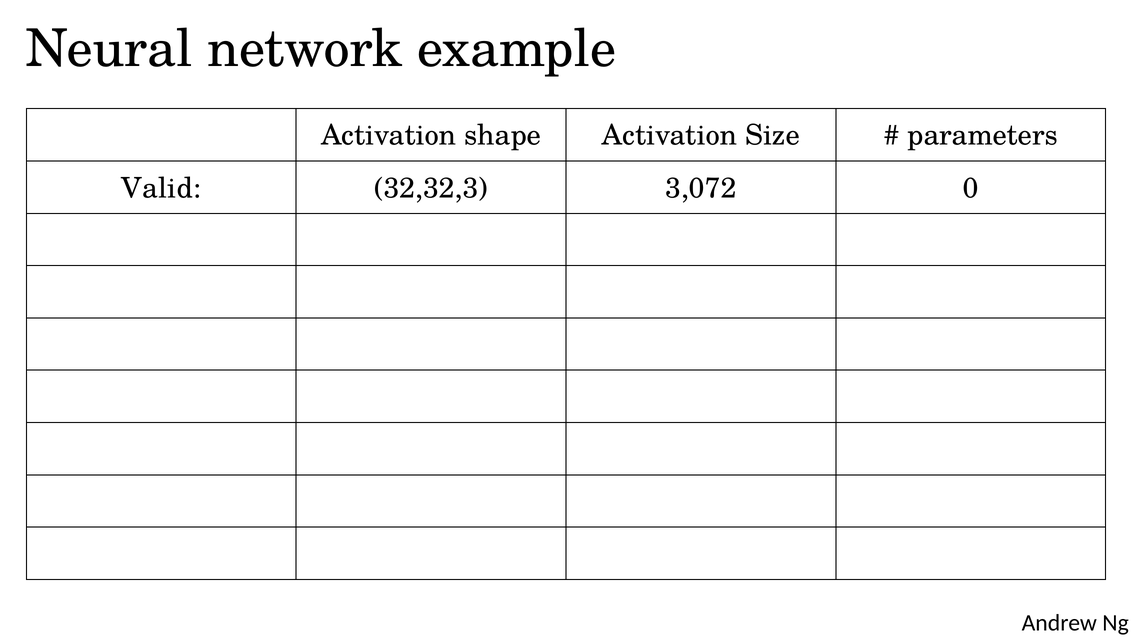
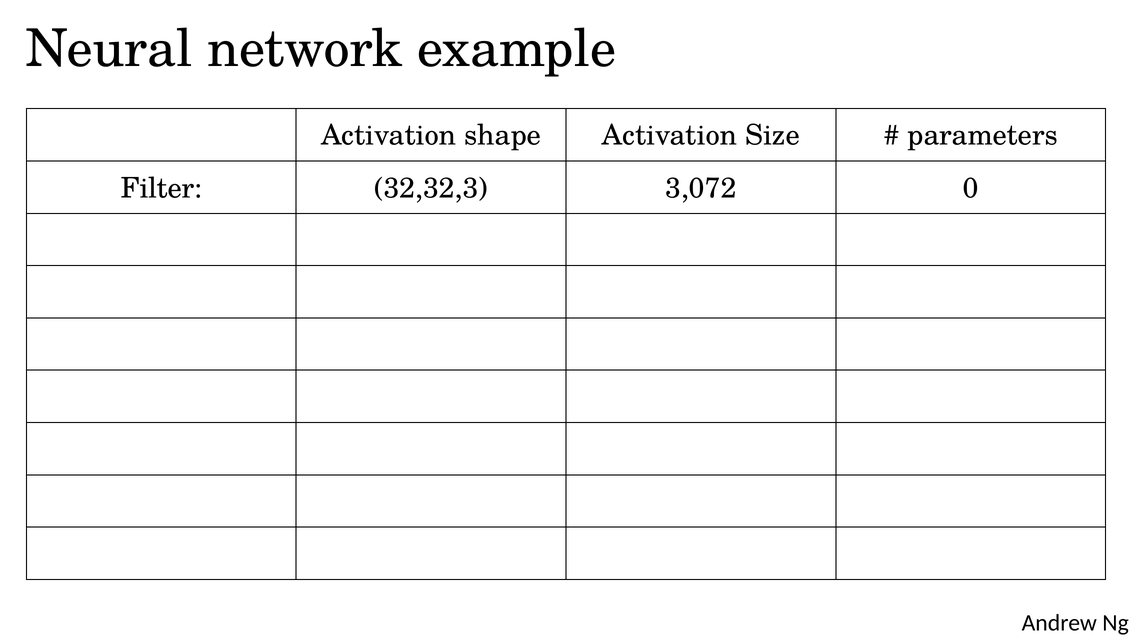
Valid: Valid -> Filter (161, 188)
